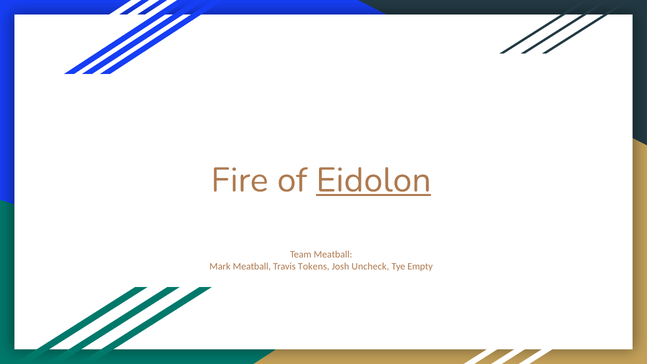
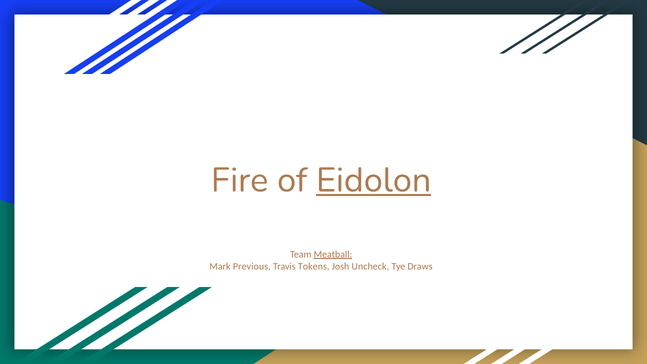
Meatball underline: none -> present (333, 254)
Mark Meatball: Meatball -> Previous (252, 266)
Empty: Empty -> Draws (420, 266)
